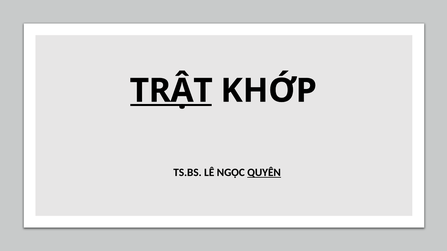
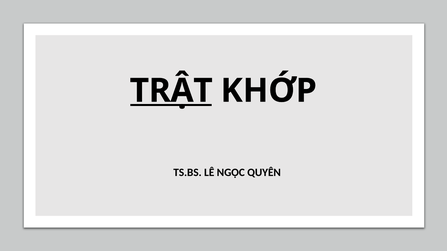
QUYÊN underline: present -> none (264, 173)
